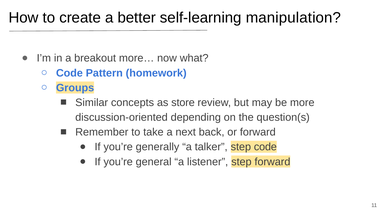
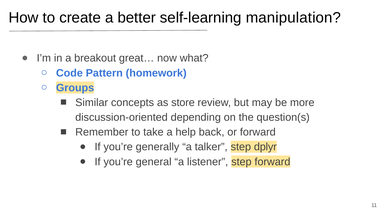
more…: more… -> great… (137, 58)
next: next -> help (186, 132)
step code: code -> dplyr (265, 147)
